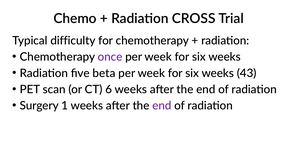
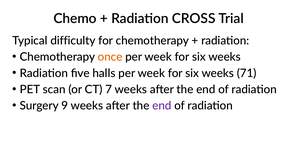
once colour: purple -> orange (110, 57)
beta: beta -> halls (104, 73)
43: 43 -> 71 (247, 73)
6: 6 -> 7 (109, 89)
1: 1 -> 9 (65, 106)
